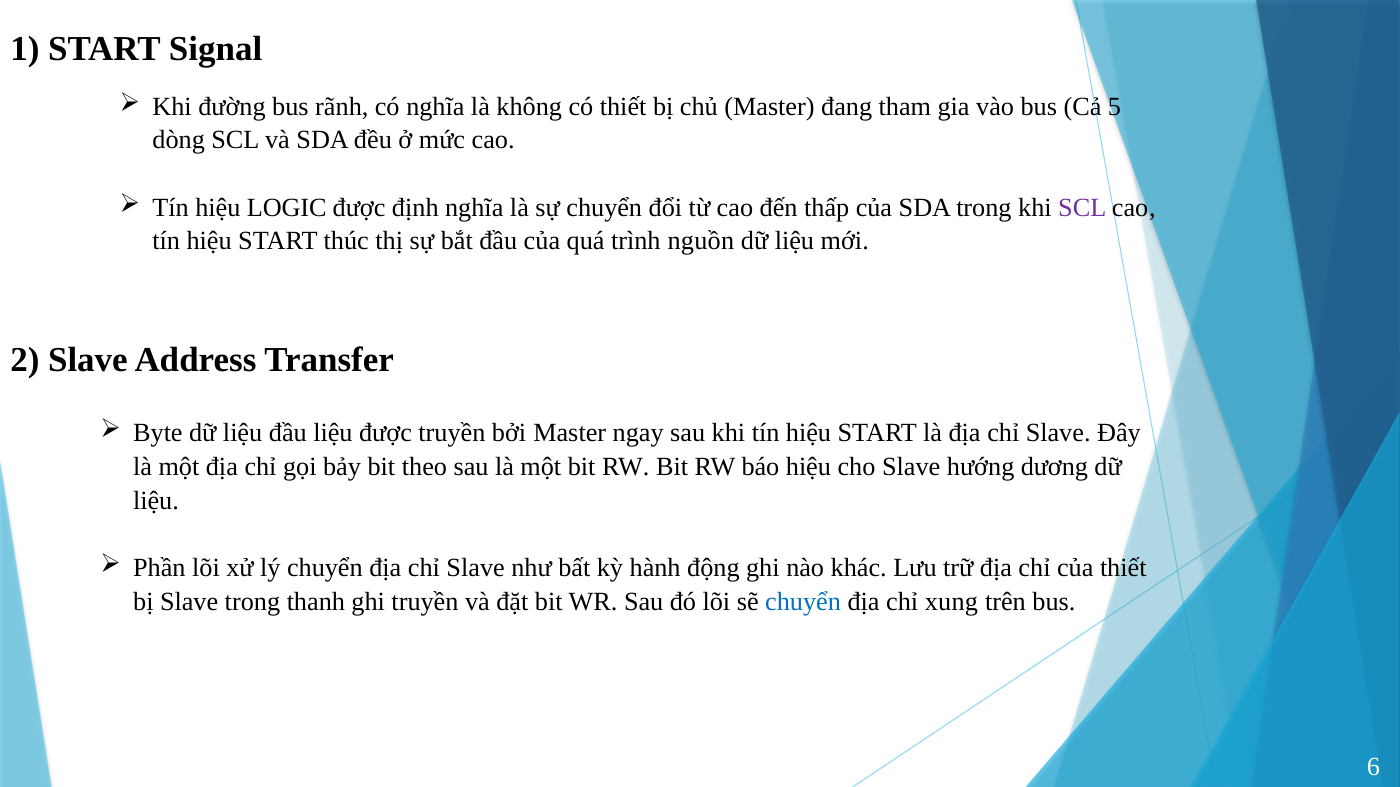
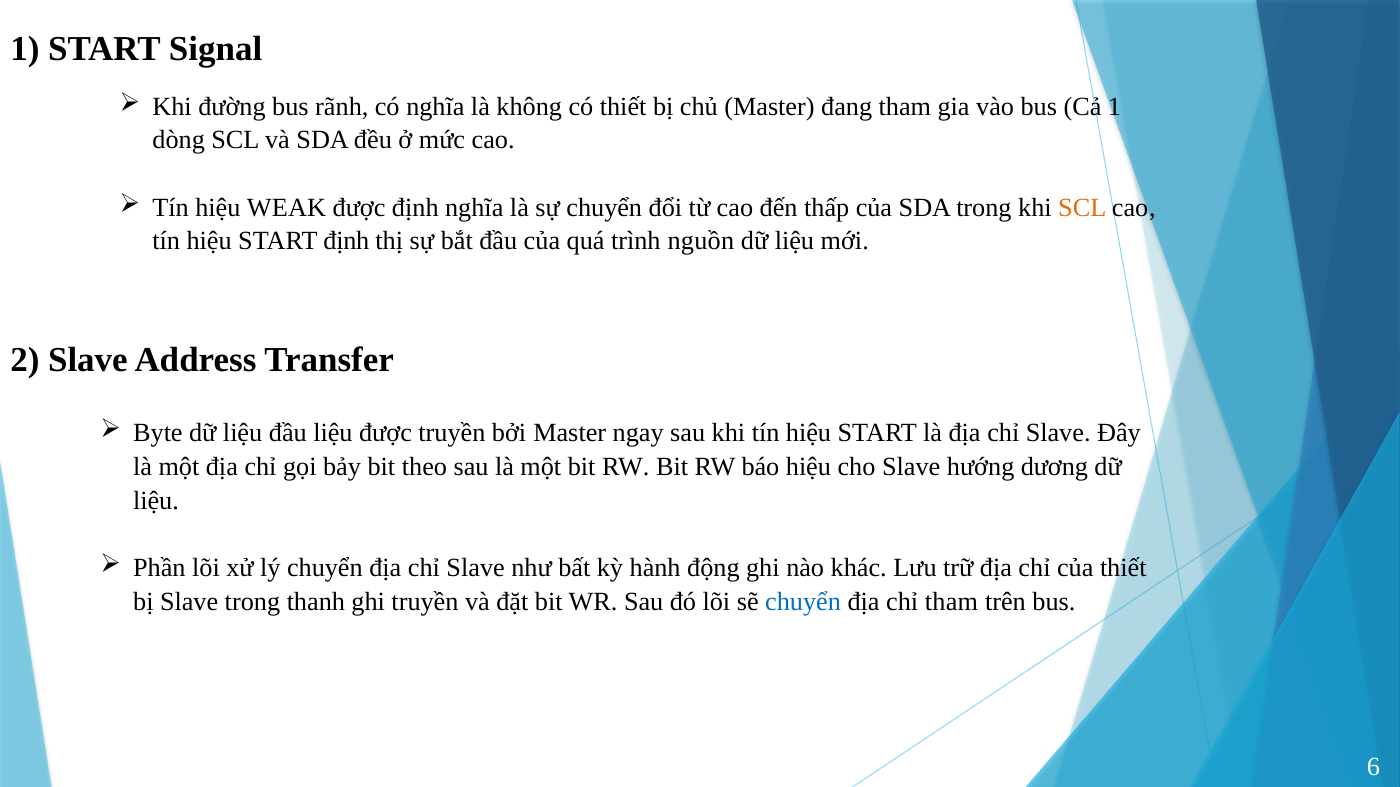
Cả 5: 5 -> 1 (1115, 107)
LOGIC: LOGIC -> WEAK (287, 208)
SCL colour: purple -> orange (1082, 208)
START thúc: thúc -> định (346, 241)
chỉ xung: xung -> tham (951, 602)
